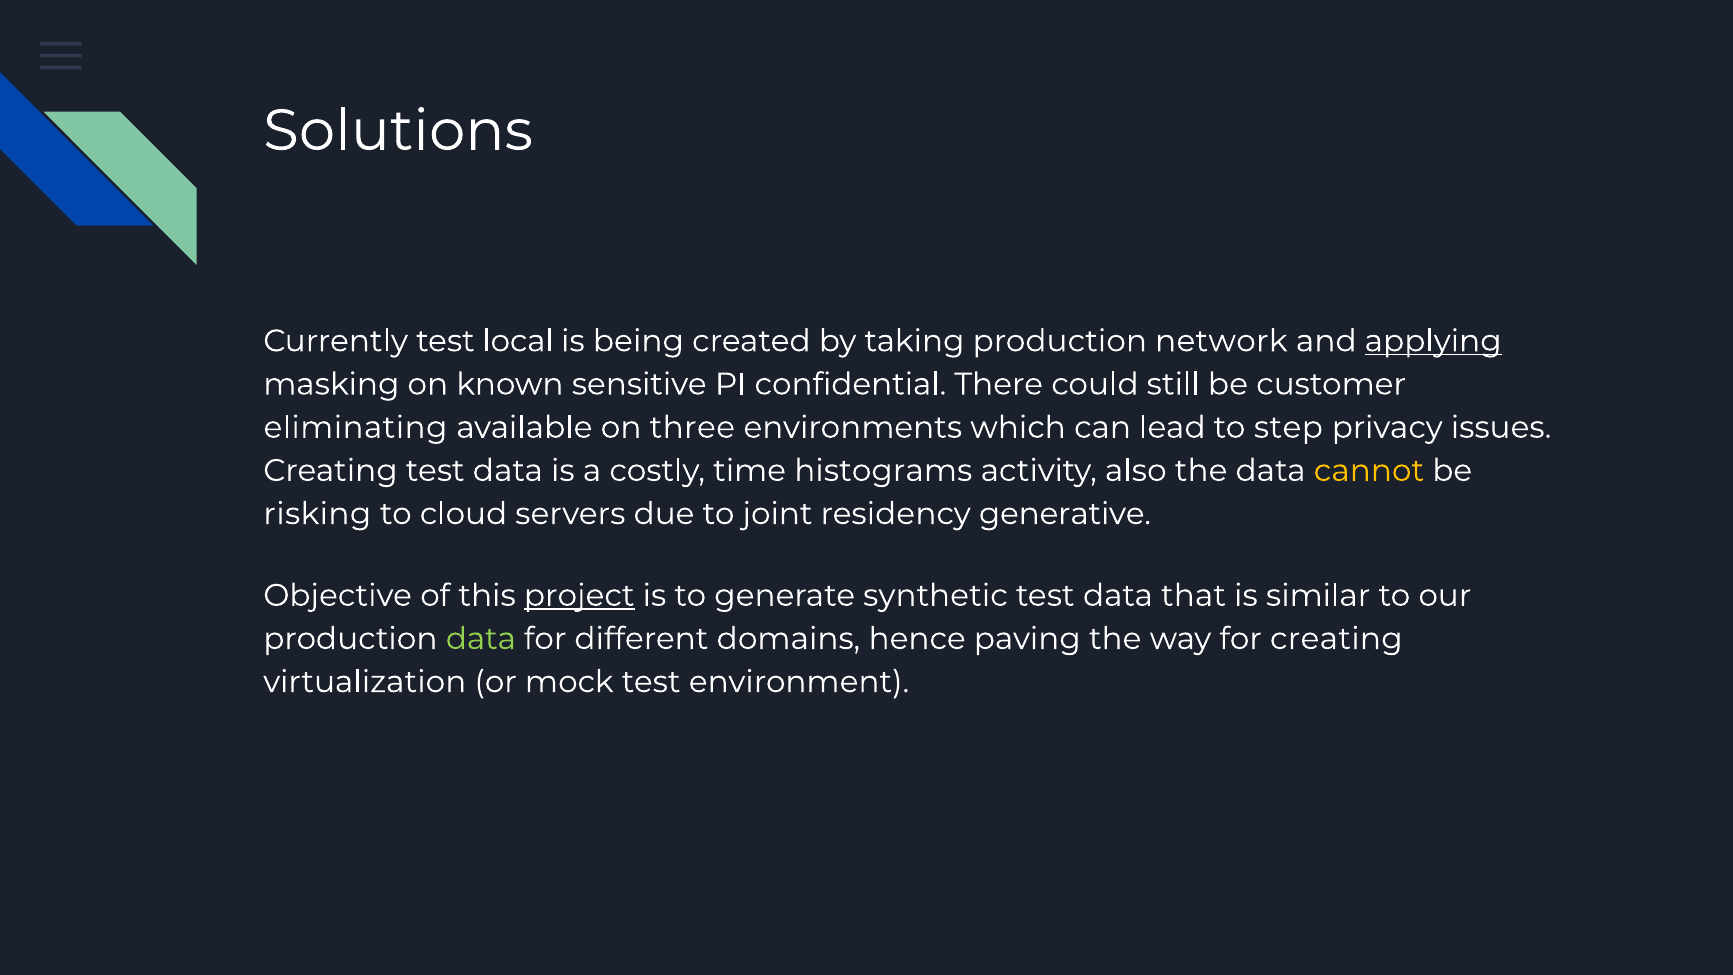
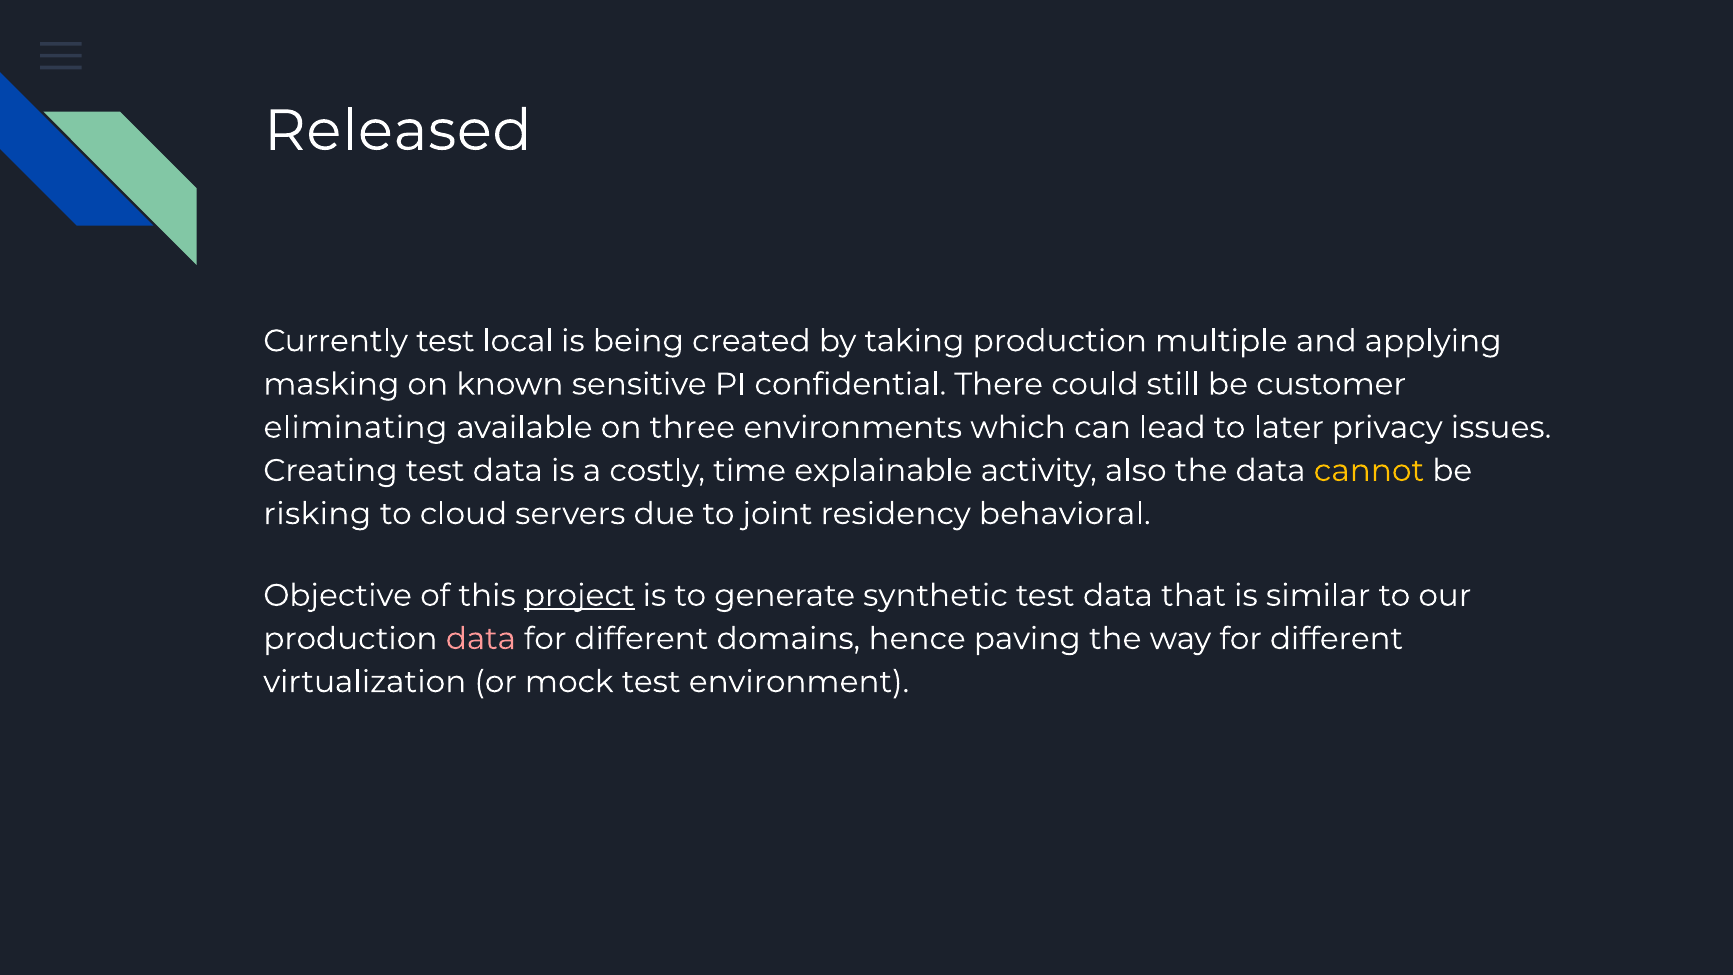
Solutions: Solutions -> Released (398, 131)
network: network -> multiple (1221, 341)
applying underline: present -> none (1433, 341)
step: step -> later (1289, 427)
histograms: histograms -> explainable (883, 471)
generative: generative -> behavioral (1065, 514)
data colour: light green -> pink (481, 639)
way for creating: creating -> different (1336, 639)
